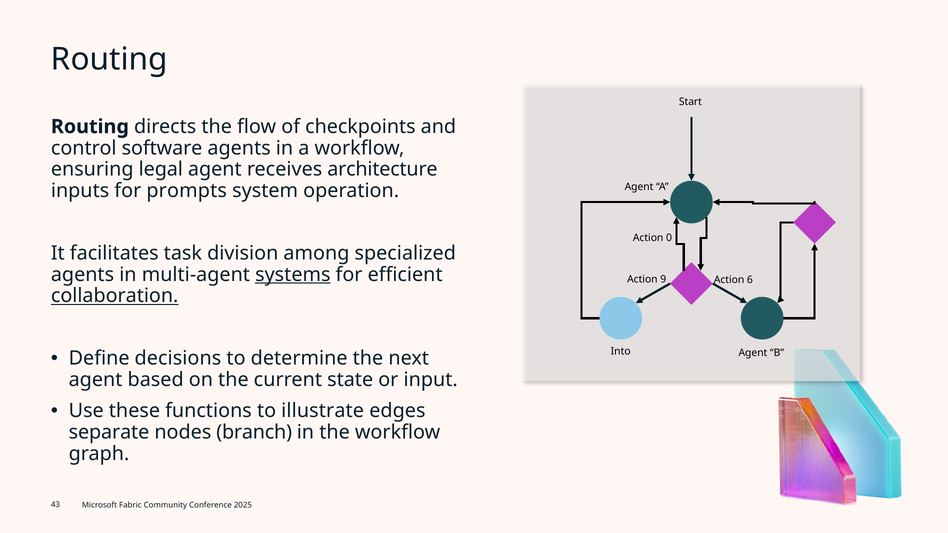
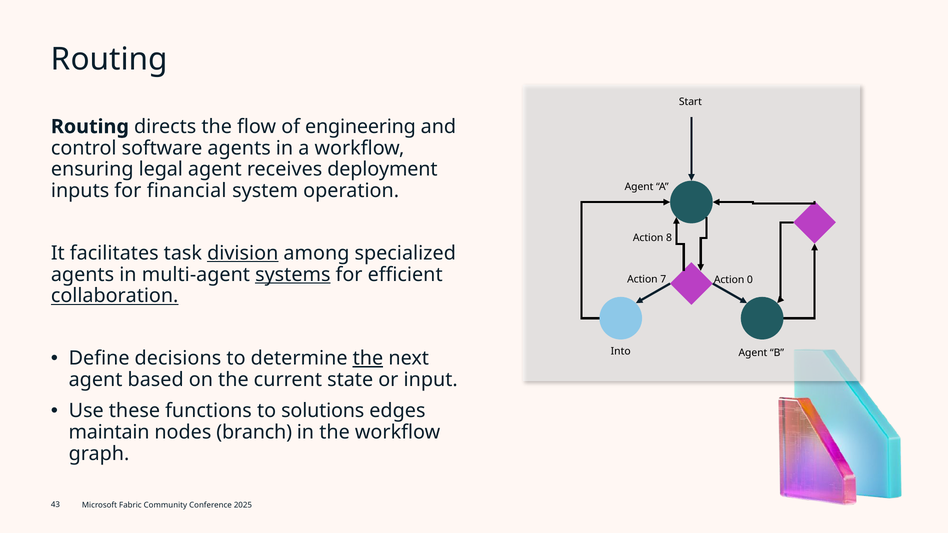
checkpoints: checkpoints -> engineering (360, 127)
architecture: architecture -> deployment (382, 169)
prompts: prompts -> financial (187, 191)
0: 0 -> 8 (669, 238)
division underline: none -> present (243, 253)
9: 9 -> 7 (663, 279)
6: 6 -> 0 (750, 280)
the underline: none -> present (368, 358)
illustrate: illustrate -> solutions (323, 411)
separate: separate -> maintain (109, 432)
